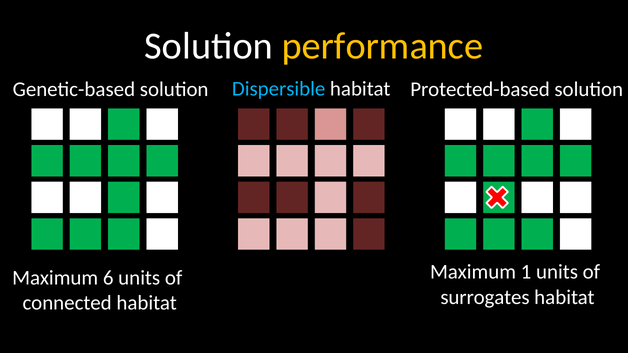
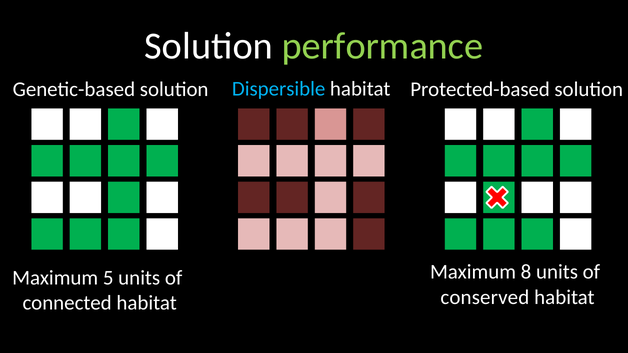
performance colour: yellow -> light green (382, 46)
1: 1 -> 8 (526, 272)
6: 6 -> 5 (108, 278)
surrogates: surrogates -> conserved (485, 297)
